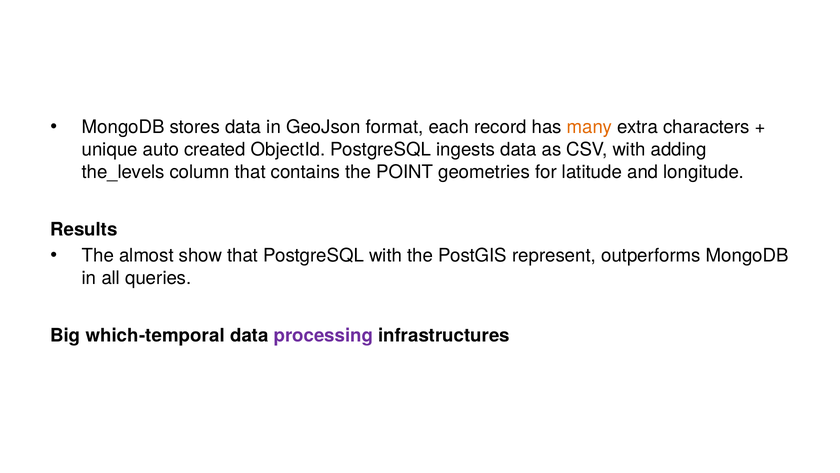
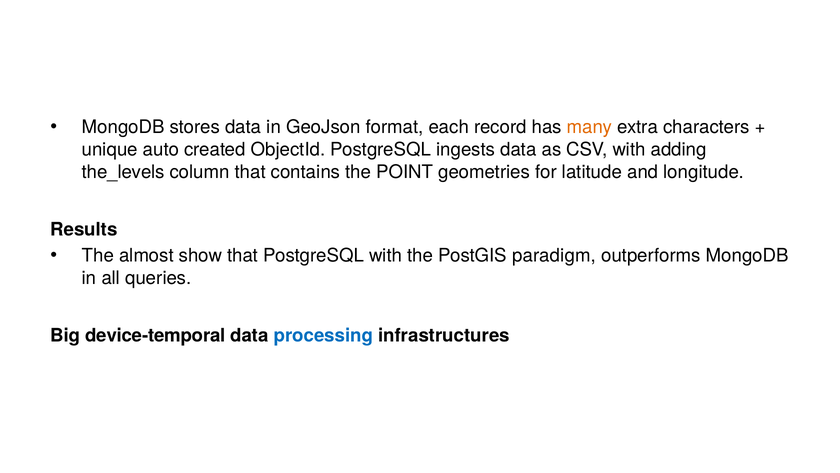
represent: represent -> paradigm (554, 255)
which-temporal: which-temporal -> device-temporal (155, 335)
processing colour: purple -> blue (323, 335)
